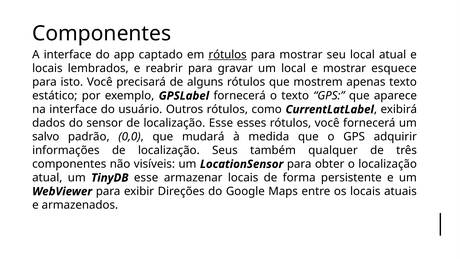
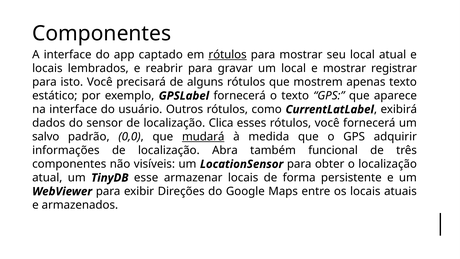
esquece: esquece -> registrar (394, 68)
localização Esse: Esse -> Clica (221, 123)
mudará underline: none -> present (203, 137)
Seus: Seus -> Abra (225, 150)
qualquer: qualquer -> funcional (333, 150)
